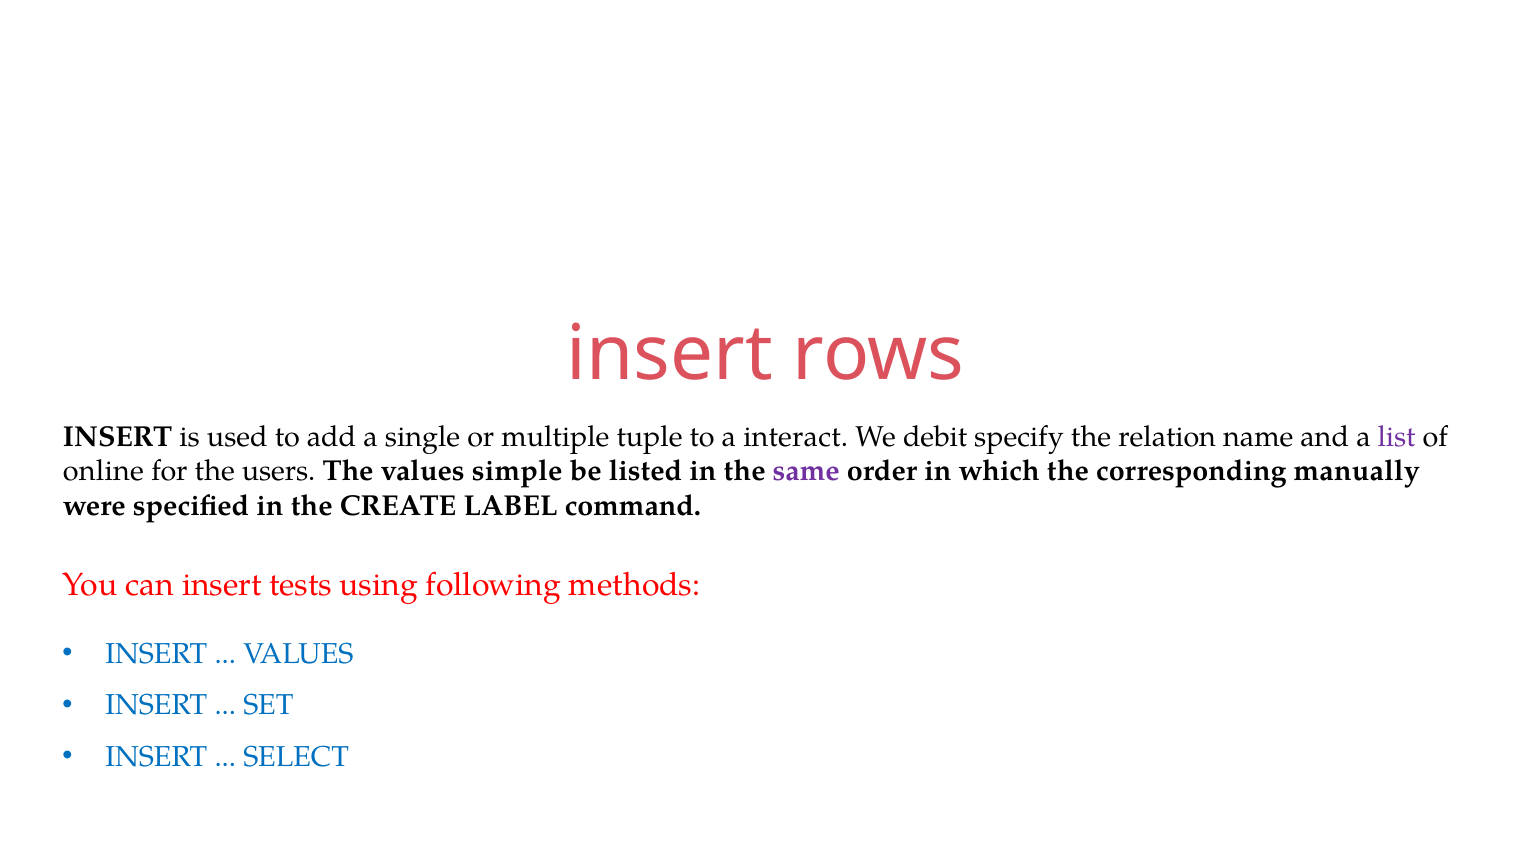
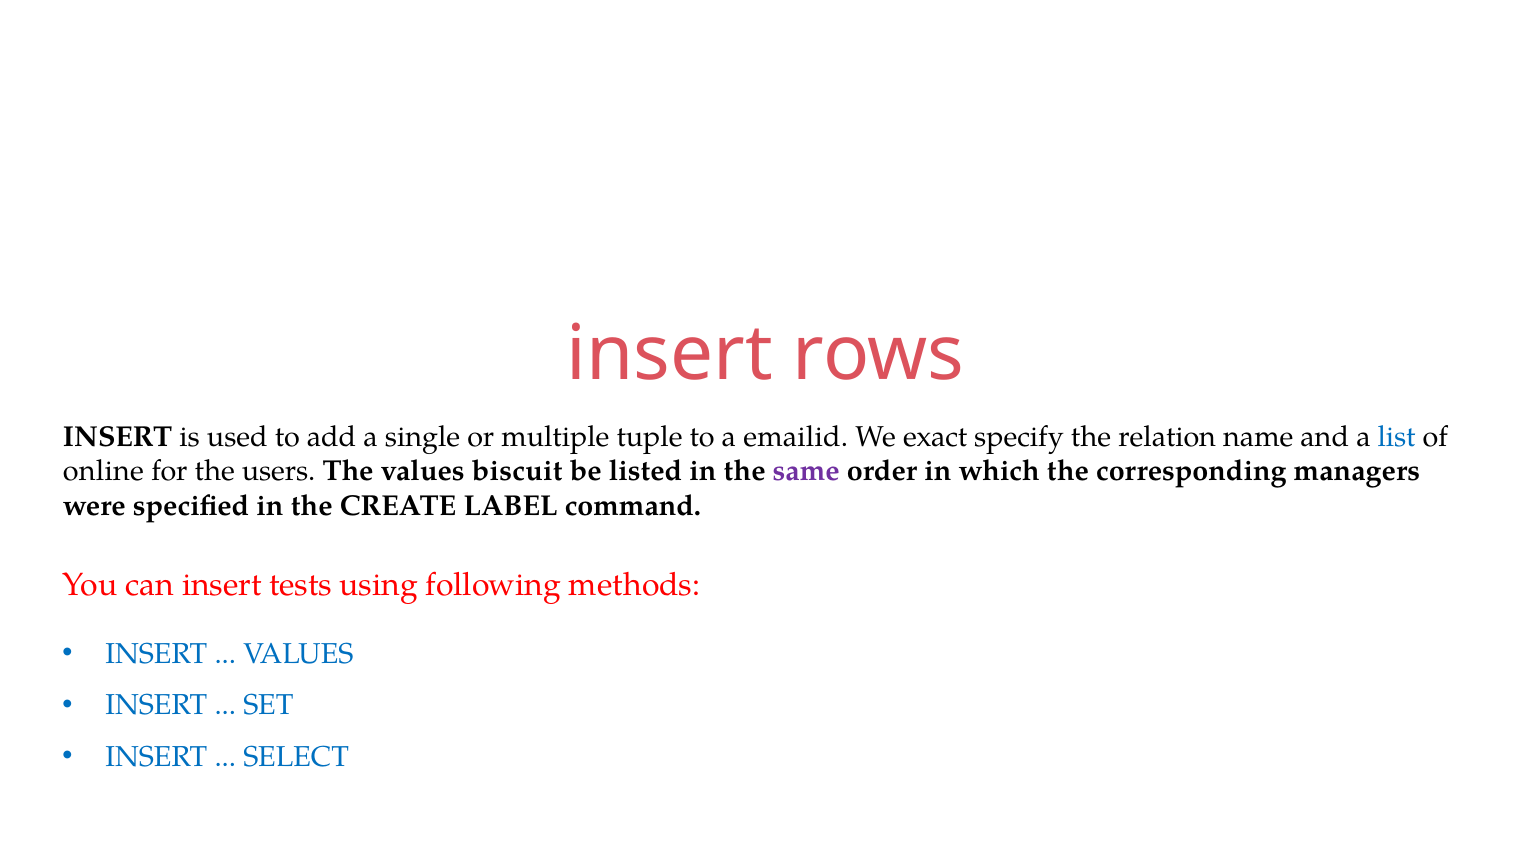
interact: interact -> emailid (796, 437)
debit: debit -> exact (935, 437)
list colour: purple -> blue (1397, 437)
simple: simple -> biscuit (517, 471)
manually: manually -> managers (1357, 471)
